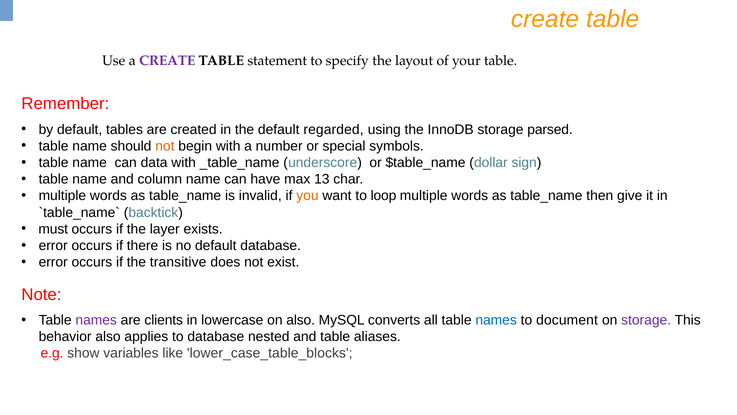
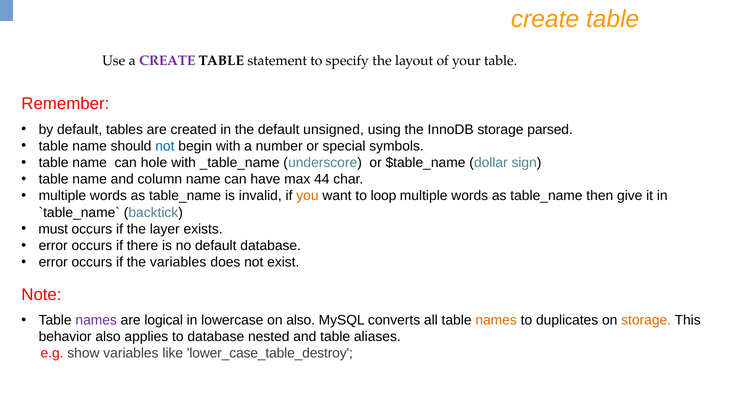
regarded: regarded -> unsigned (334, 129)
not colour: orange -> blue (165, 146)
data: data -> hole (154, 163)
13: 13 -> 44 (322, 179)
the transitive: transitive -> variables (178, 262)
clients: clients -> logical (164, 320)
names colour: blue -> orange (496, 320)
document: document -> duplicates (567, 320)
storage colour: purple -> orange (646, 320)
lower_case_table_blocks: lower_case_table_blocks -> lower_case_table_destroy (270, 353)
